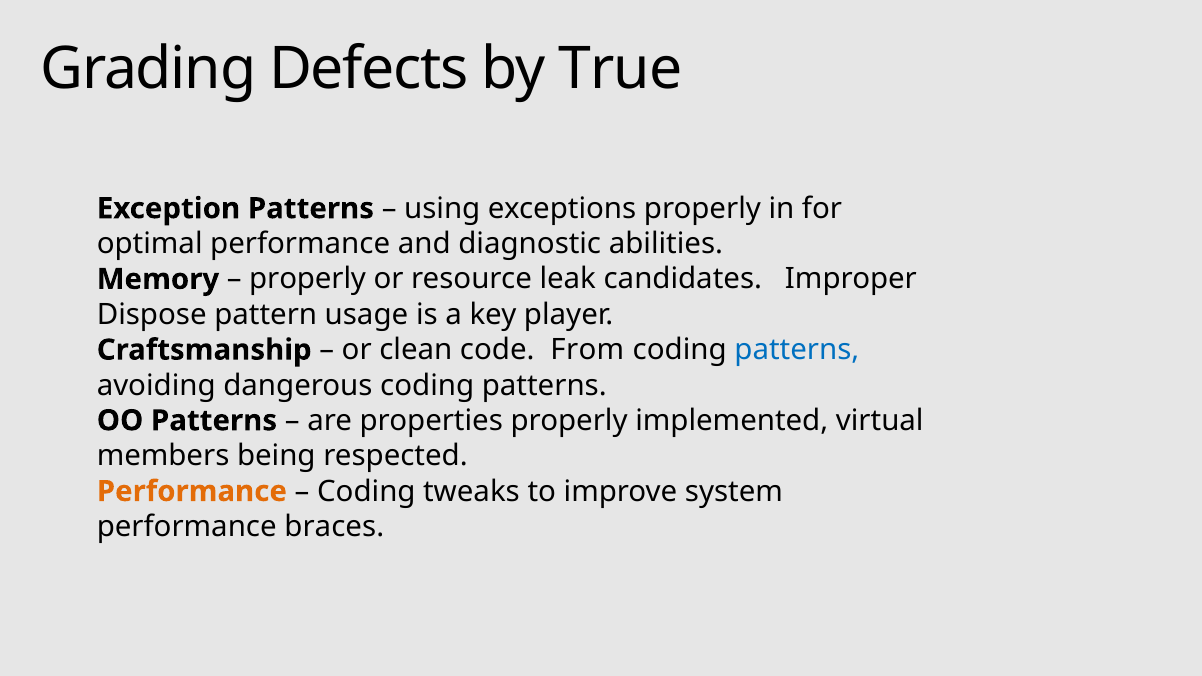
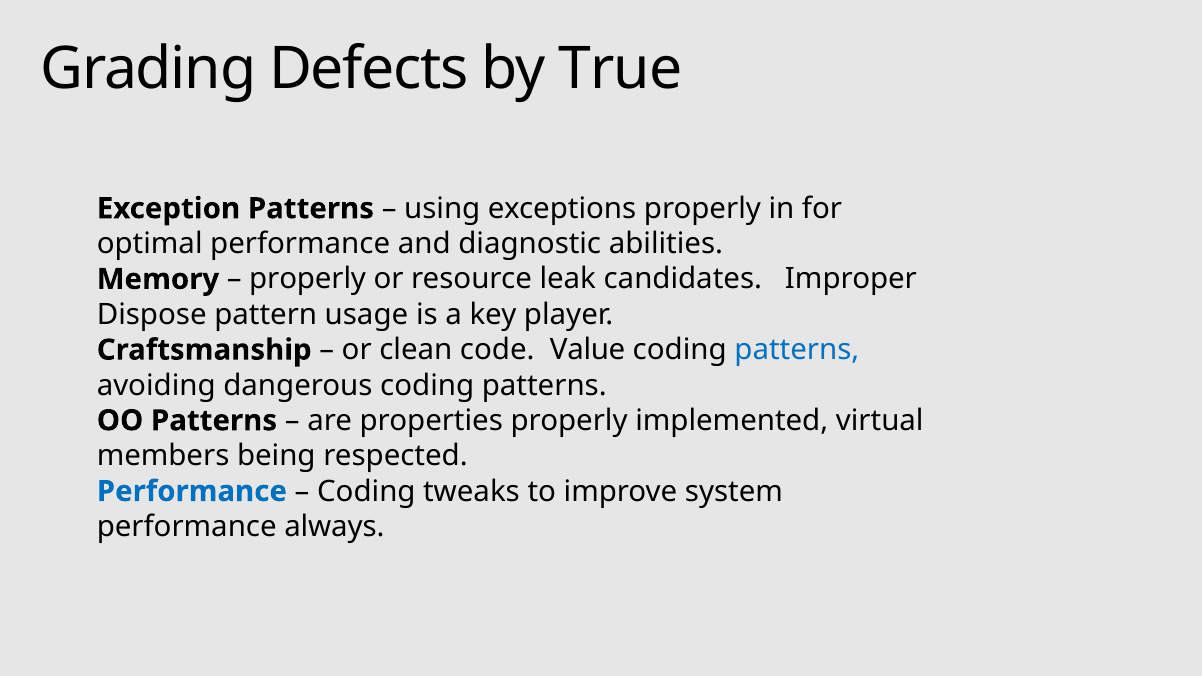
From: From -> Value (588, 350)
Performance colour: orange -> blue (192, 491)
braces: braces -> always (334, 527)
